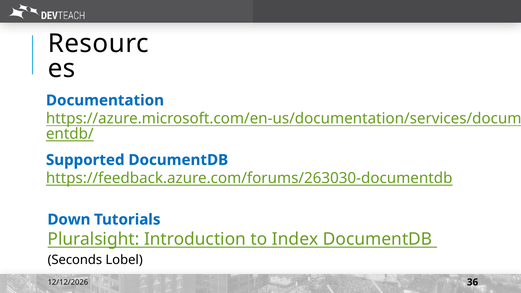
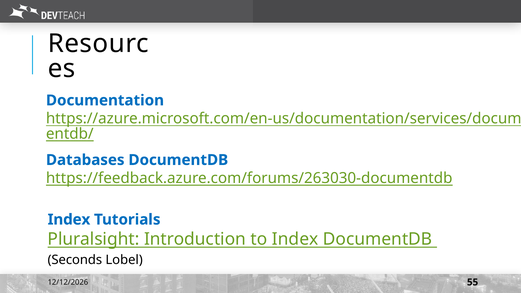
Supported: Supported -> Databases (85, 160)
Down: Down -> Index (69, 220)
36: 36 -> 55 (473, 282)
